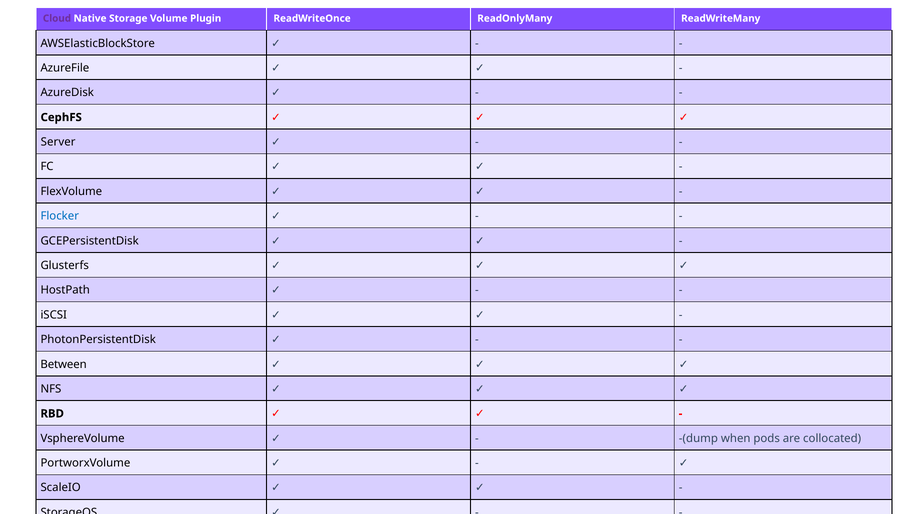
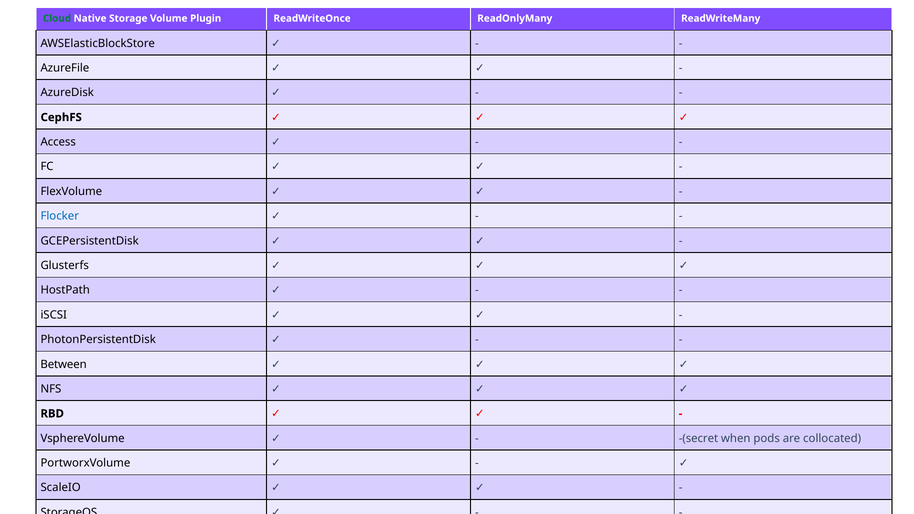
Cloud colour: purple -> green (57, 18)
Server: Server -> Access (58, 142)
-(dump: -(dump -> -(secret (698, 438)
